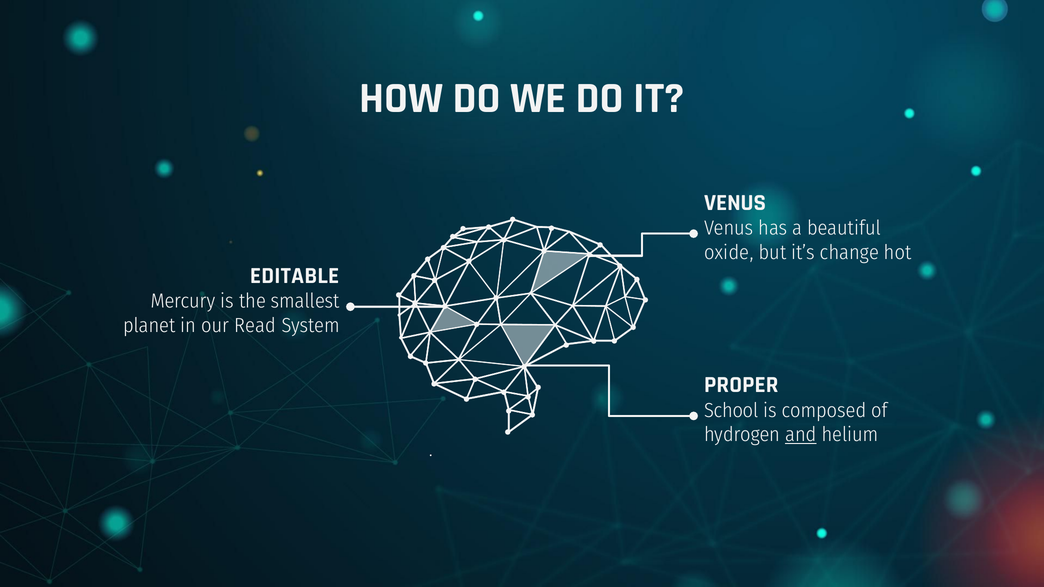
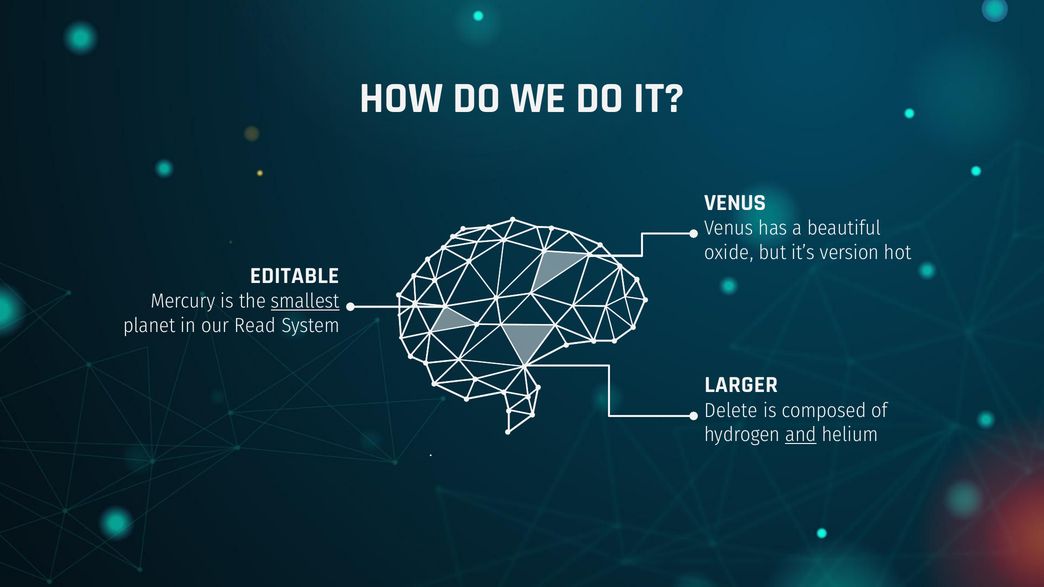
change: change -> version (850, 253)
smallest underline: none -> present (305, 301)
PROPER: PROPER -> LARGER (741, 385)
School: School -> Delete (731, 411)
